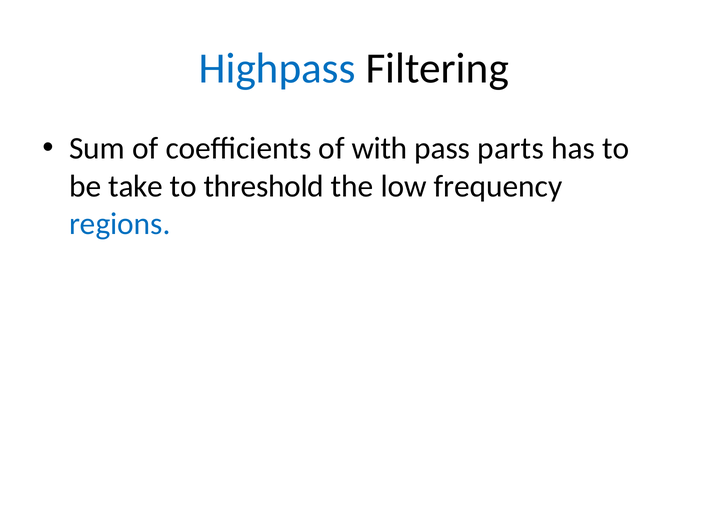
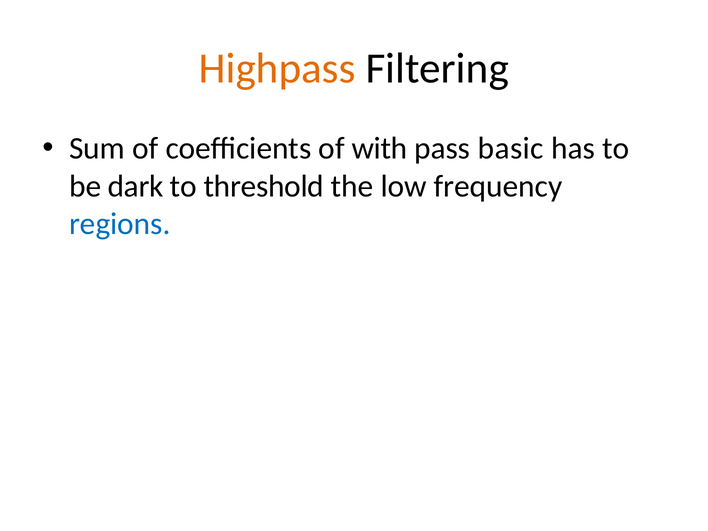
Highpass colour: blue -> orange (277, 69)
parts: parts -> basic (511, 149)
take: take -> dark (136, 186)
